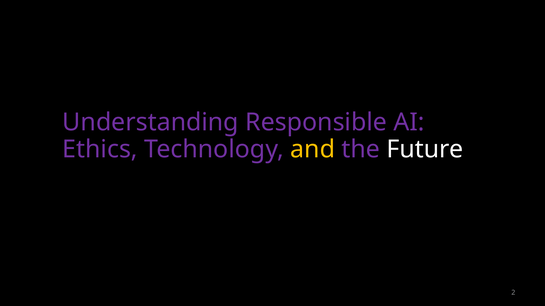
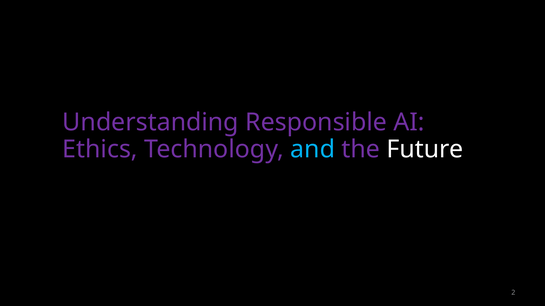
and colour: yellow -> light blue (313, 150)
